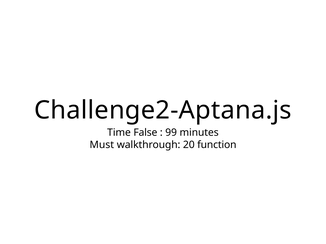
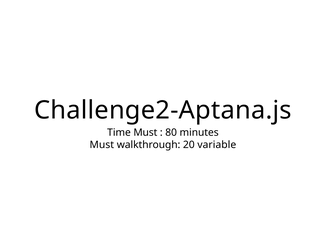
Time False: False -> Must (145, 133)
99: 99 -> 80 (171, 133)
function: function -> variable (217, 145)
